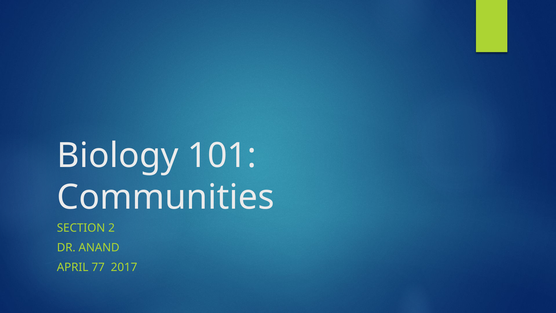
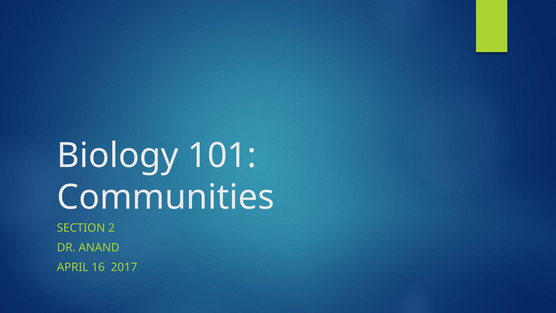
77: 77 -> 16 (98, 267)
